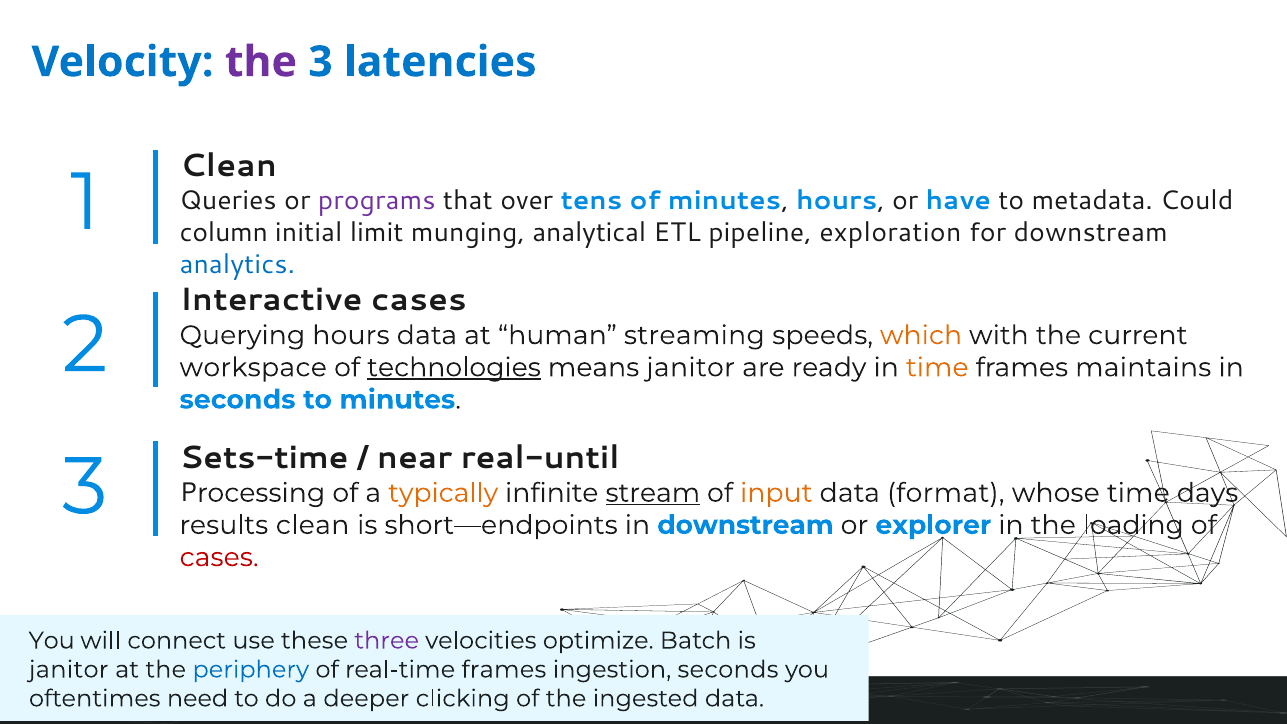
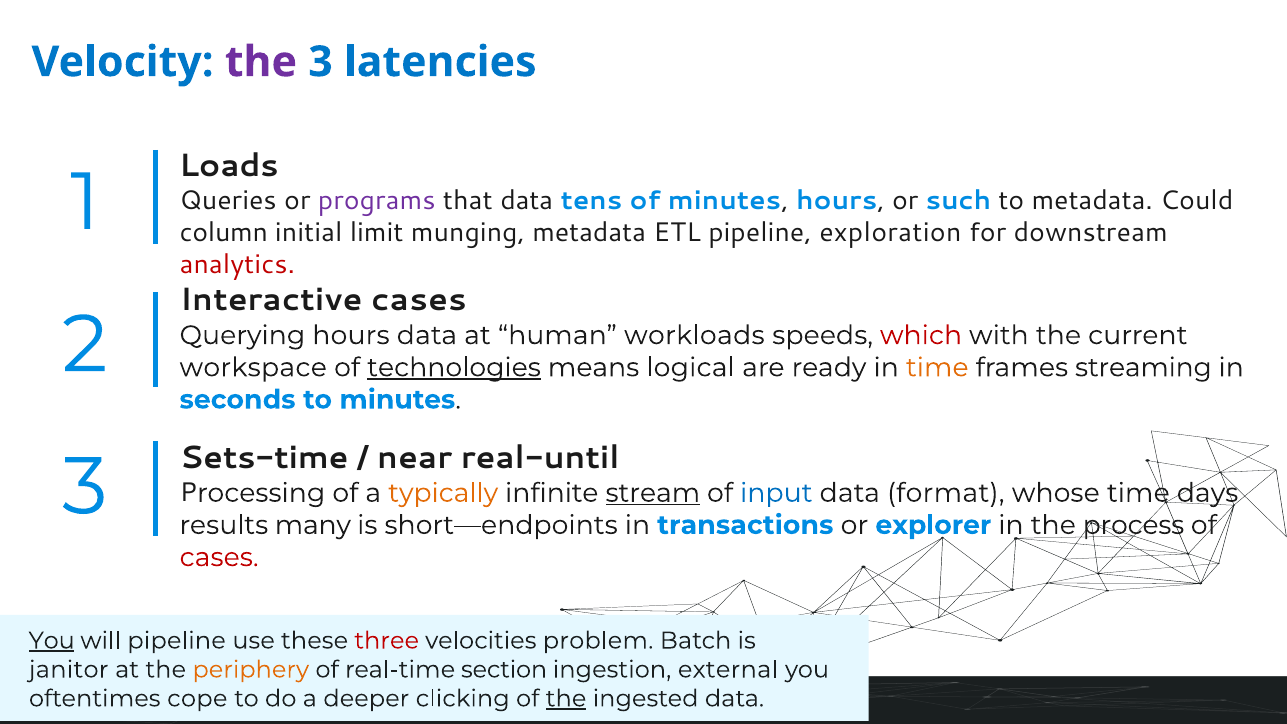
Clean: Clean -> Loads (229, 165)
that over: over -> data (527, 200)
have: have -> such (958, 200)
munging analytical: analytical -> metadata (589, 233)
analytics colour: blue -> red (237, 265)
streaming: streaming -> workloads (694, 335)
which colour: orange -> red (921, 335)
means janitor: janitor -> logical (691, 367)
maintains: maintains -> streaming (1143, 367)
input colour: orange -> blue (776, 493)
results clean: clean -> many (313, 525)
in downstream: downstream -> transactions (745, 525)
loading: loading -> process (1133, 525)
You underline: none -> present (52, 641)
will connect: connect -> pipeline (177, 641)
three colour: purple -> red (387, 641)
optimize: optimize -> problem (598, 641)
periphery colour: blue -> orange (251, 669)
real-time frames: frames -> section (504, 669)
ingestion seconds: seconds -> external (728, 669)
need: need -> cope (197, 698)
the underline: none -> present (566, 698)
